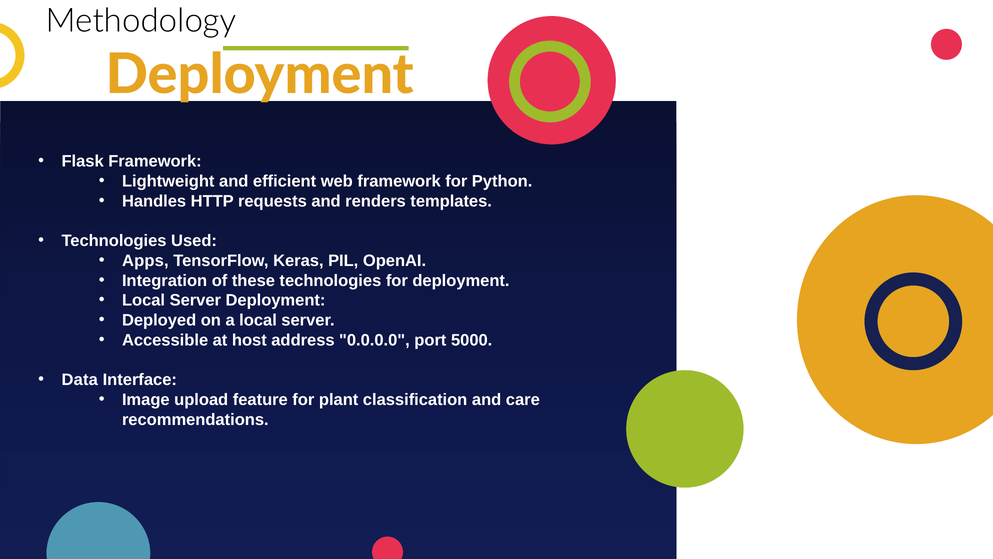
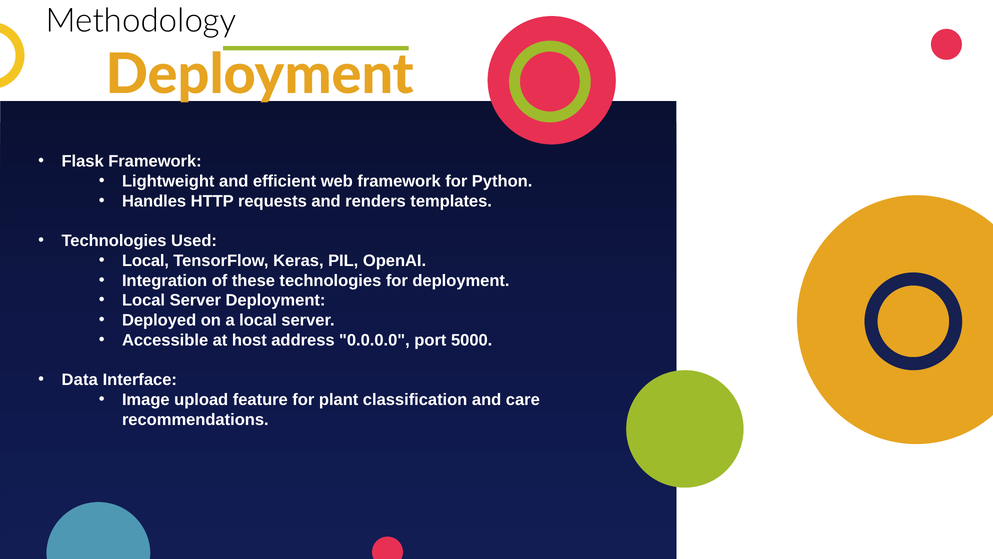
Apps: Apps -> Local (145, 260)
